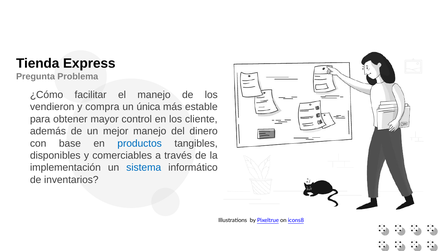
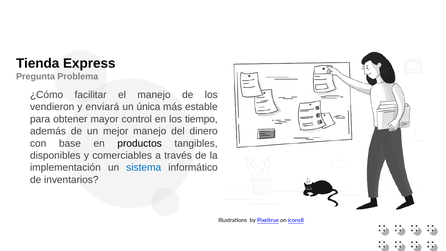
compra: compra -> enviará (102, 107)
cliente: cliente -> tiempo (201, 119)
productos colour: blue -> black (140, 143)
